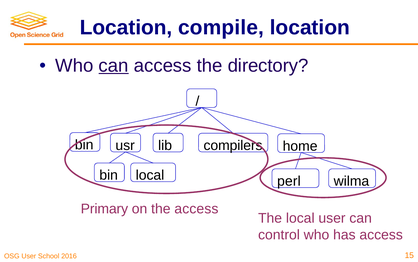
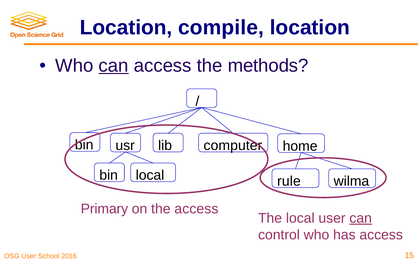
directory: directory -> methods (268, 65)
compilers: compilers -> computer (233, 145)
perl: perl -> rule (289, 181)
can underline: none -> present (361, 218)
